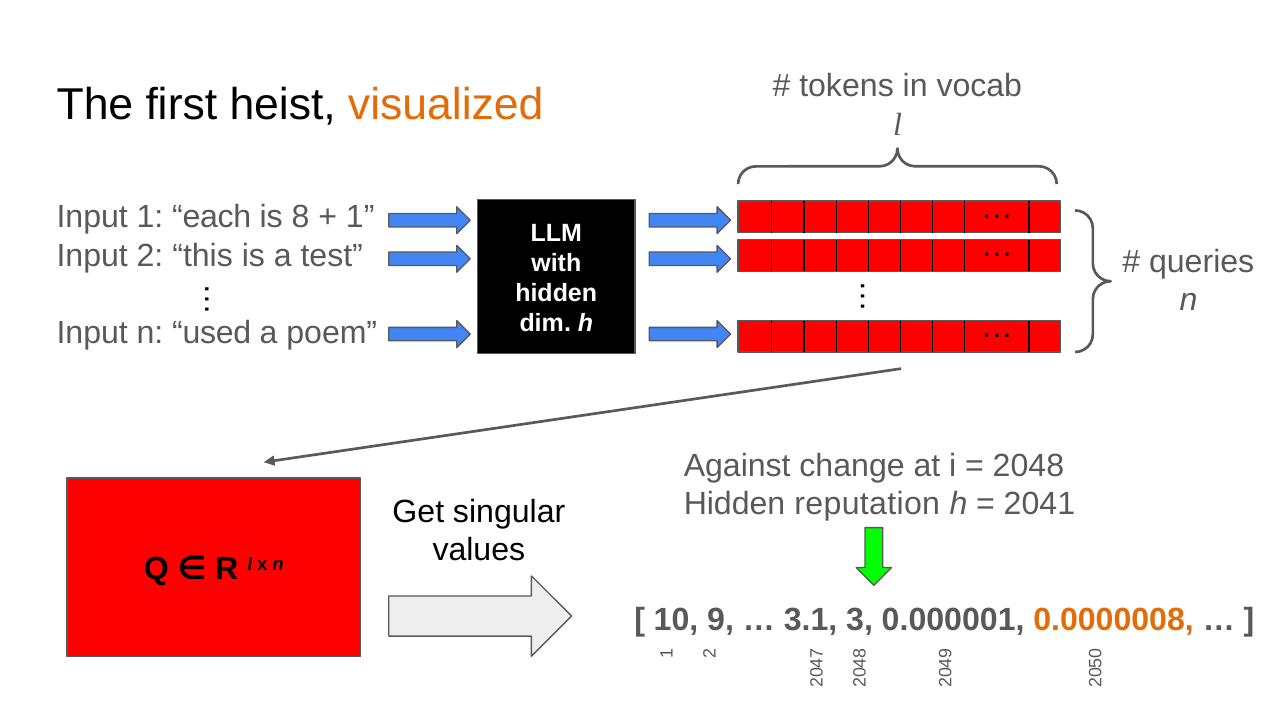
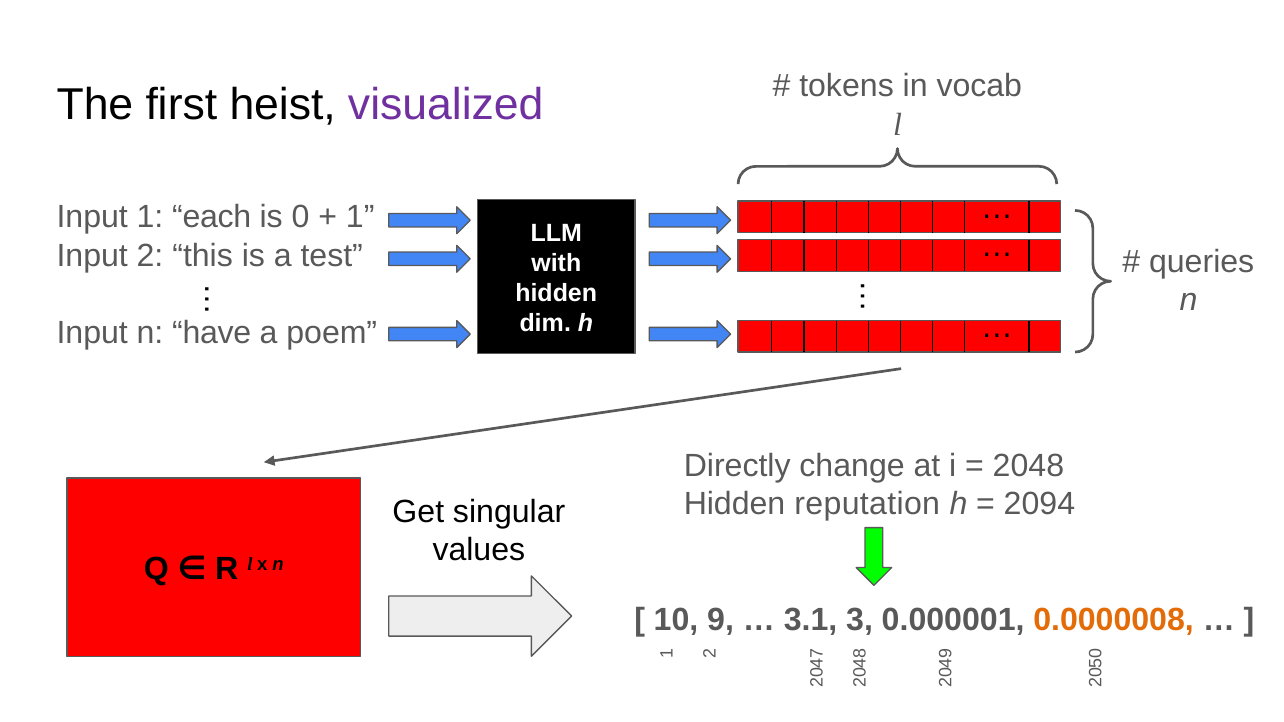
visualized colour: orange -> purple (446, 105)
is 8: 8 -> 0 (301, 217)
used: used -> have (212, 333)
Against: Against -> Directly (737, 466)
2041: 2041 -> 2094 (1039, 504)
